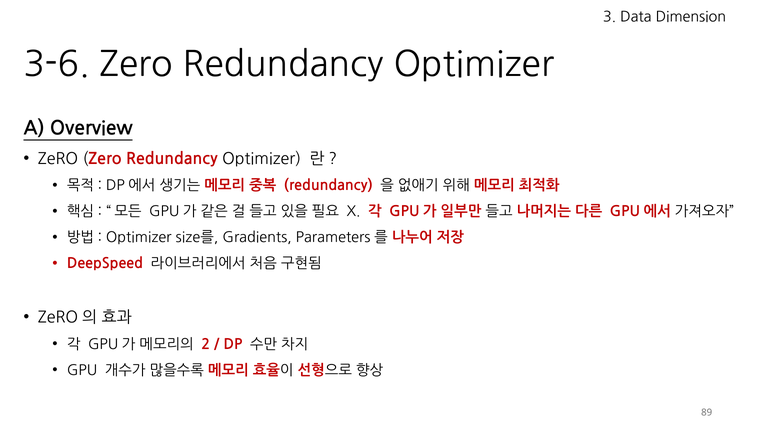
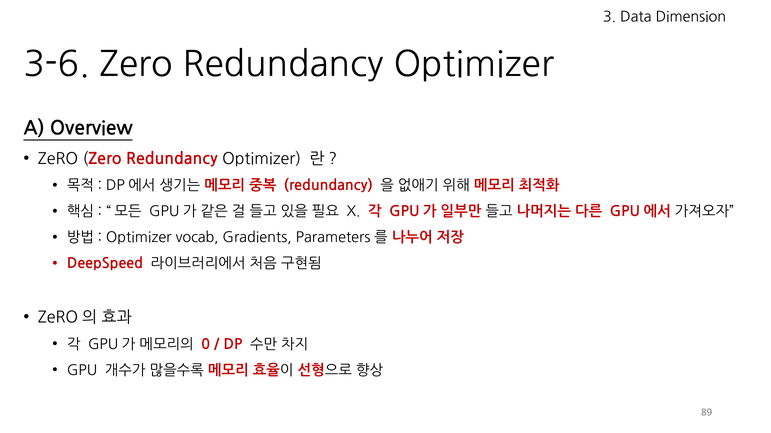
size를: size를 -> vocab (197, 238)
2: 2 -> 0 (206, 345)
